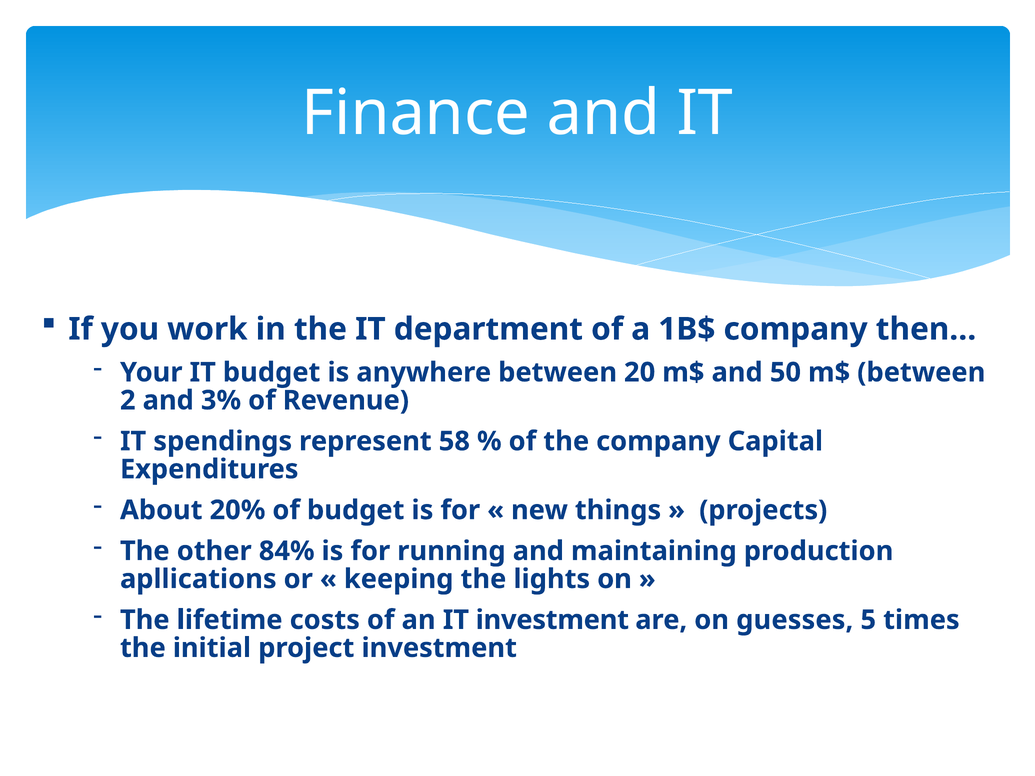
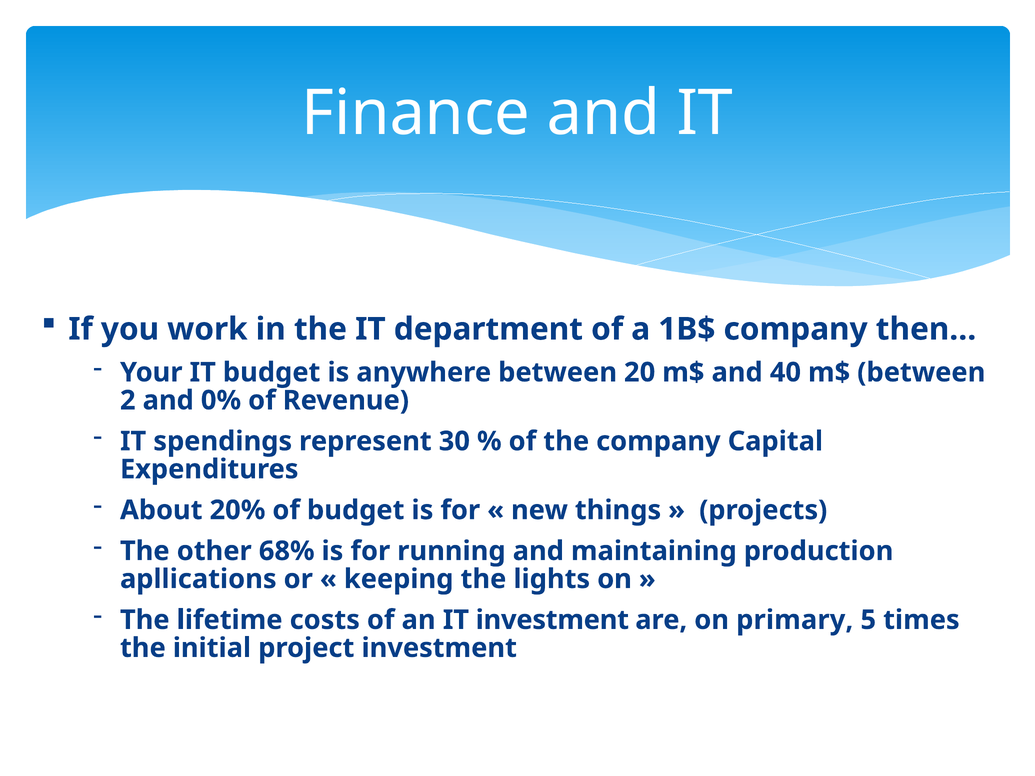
50: 50 -> 40 (785, 373)
3%: 3% -> 0% (221, 401)
58: 58 -> 30 (454, 441)
84%: 84% -> 68% (287, 551)
guesses: guesses -> primary (795, 620)
